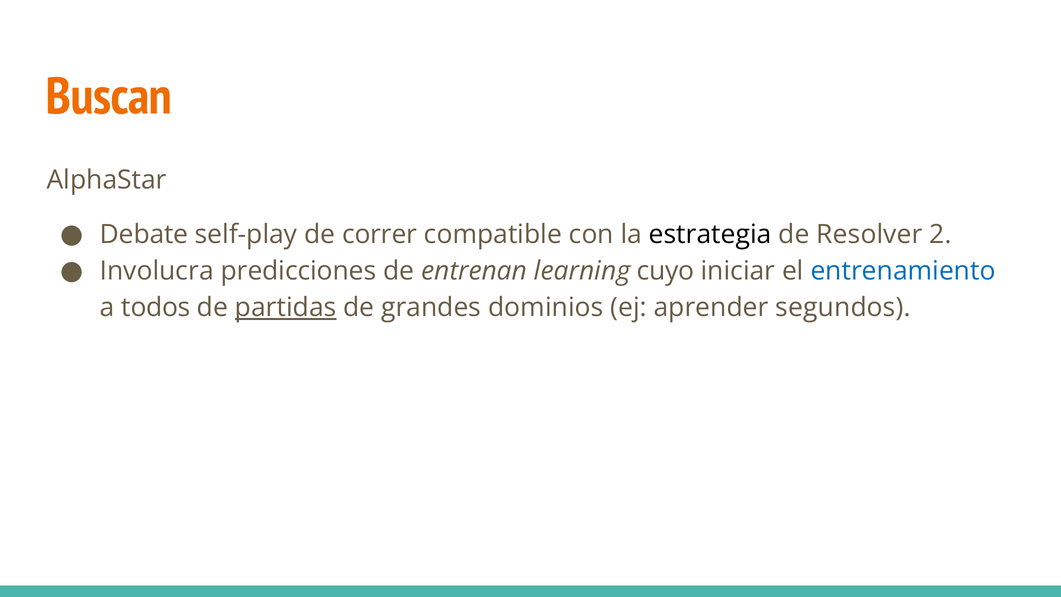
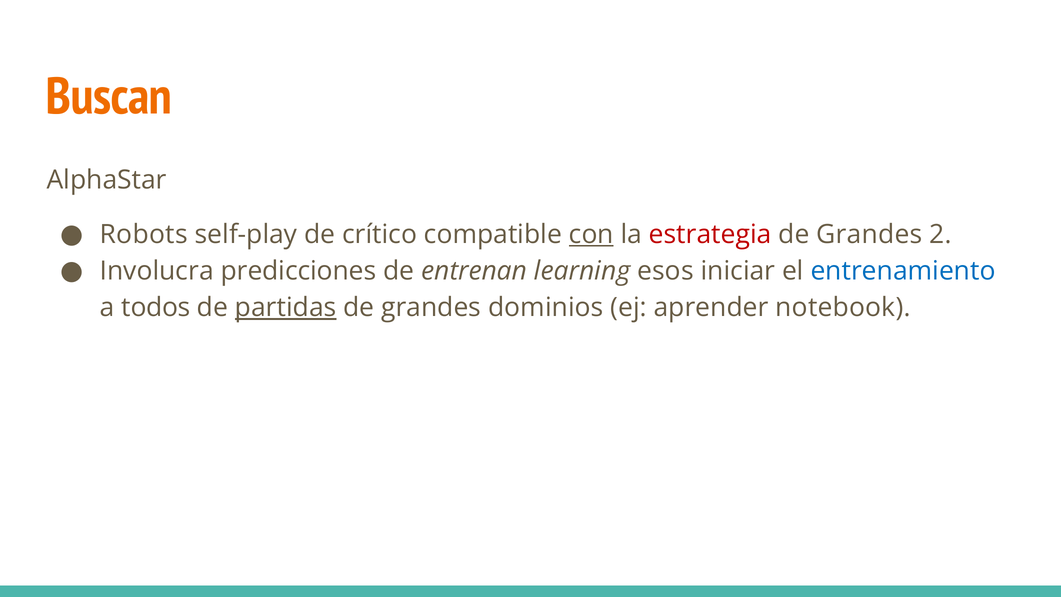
Debate: Debate -> Robots (144, 234)
correr: correr -> crítico (380, 234)
con underline: none -> present (591, 234)
estrategia colour: black -> red (710, 234)
Resolver: Resolver -> Grandes (869, 234)
cuyo: cuyo -> esos (665, 271)
segundos: segundos -> notebook (843, 308)
